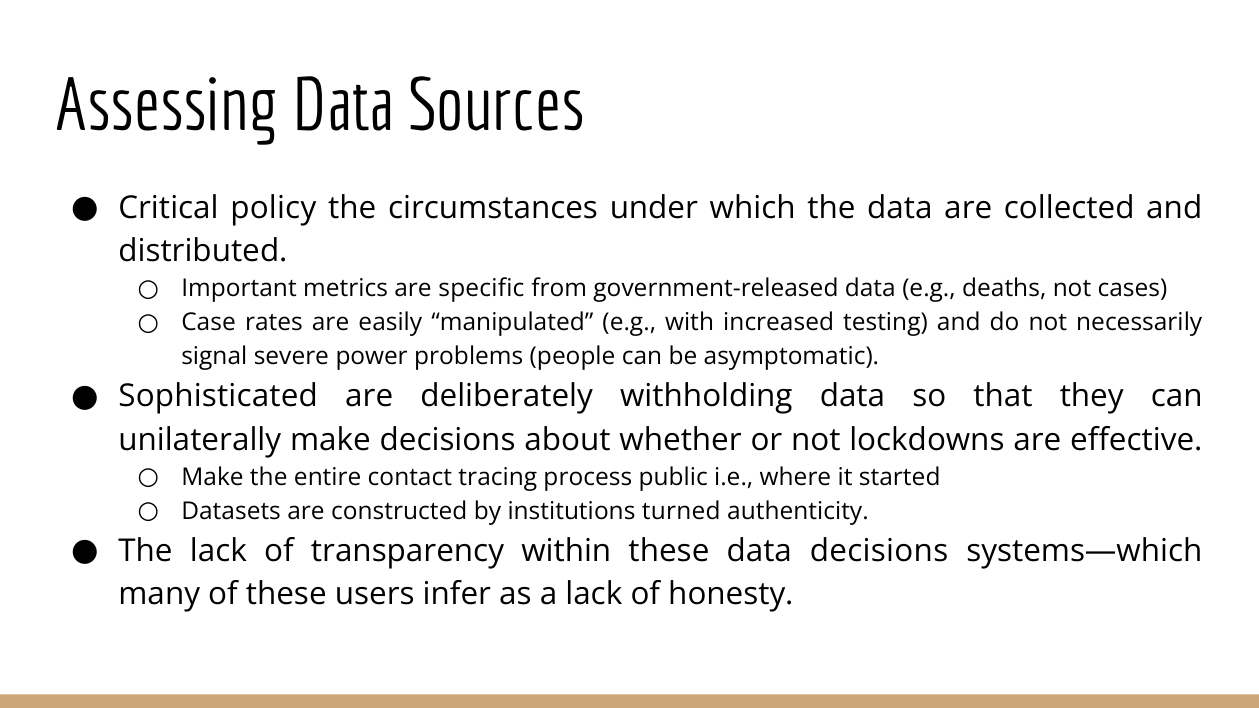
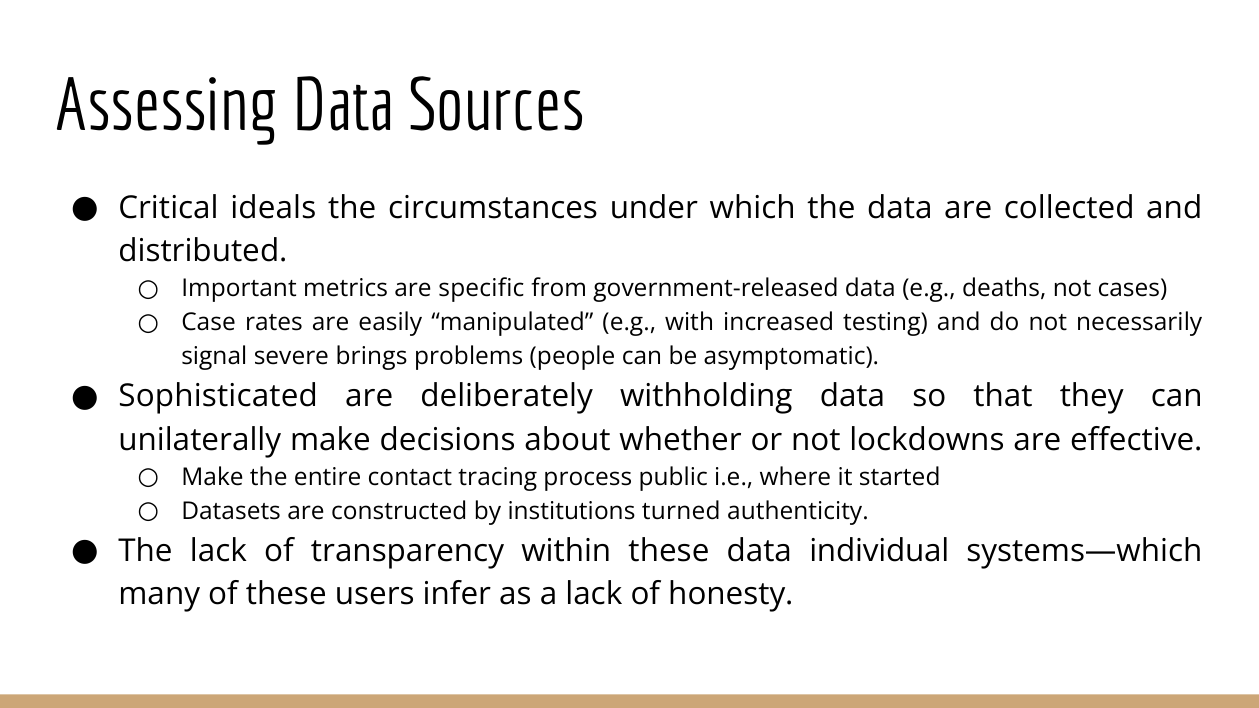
policy: policy -> ideals (273, 208)
power: power -> brings (372, 357)
data decisions: decisions -> individual (879, 551)
